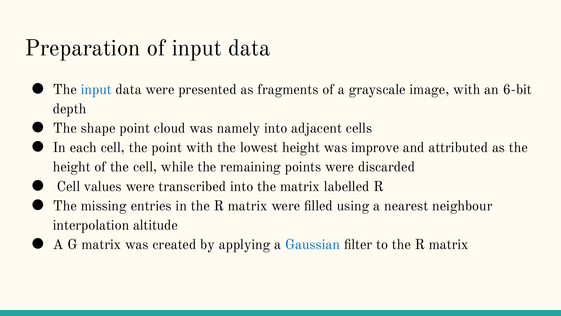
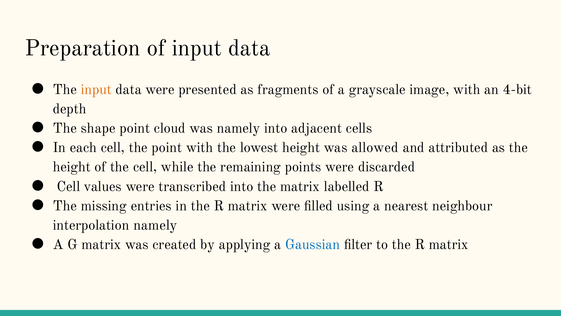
input colour: blue -> orange (96, 89)
6-bit: 6-bit -> 4-bit (517, 89)
improve: improve -> allowed (375, 147)
interpolation altitude: altitude -> namely (155, 225)
